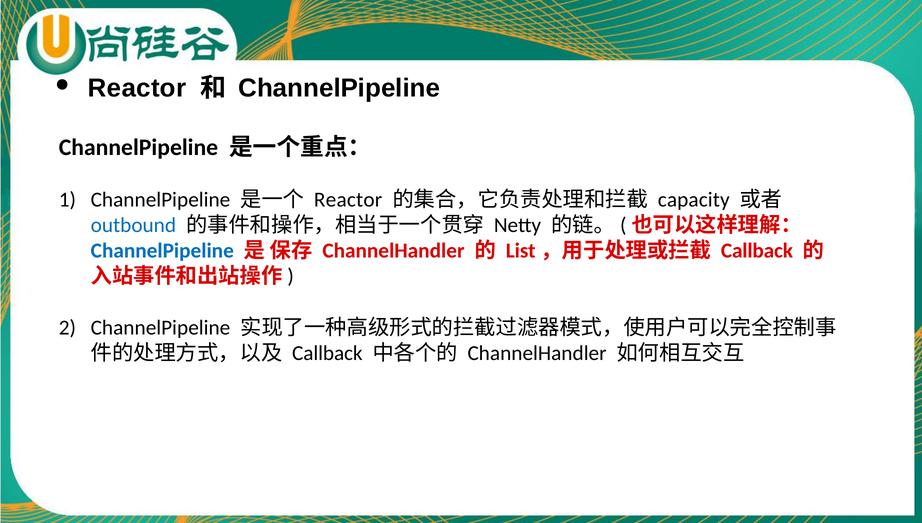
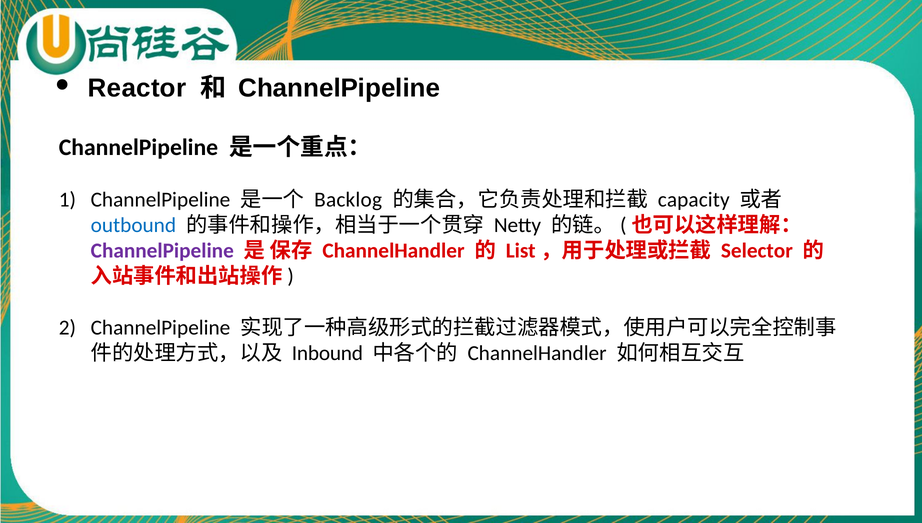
Reactor: Reactor -> Backlog (348, 200)
ChannelPipeline colour: blue -> purple (162, 251)
Callback: Callback -> Selector (757, 251)
Callback: Callback -> Inbound (327, 353)
